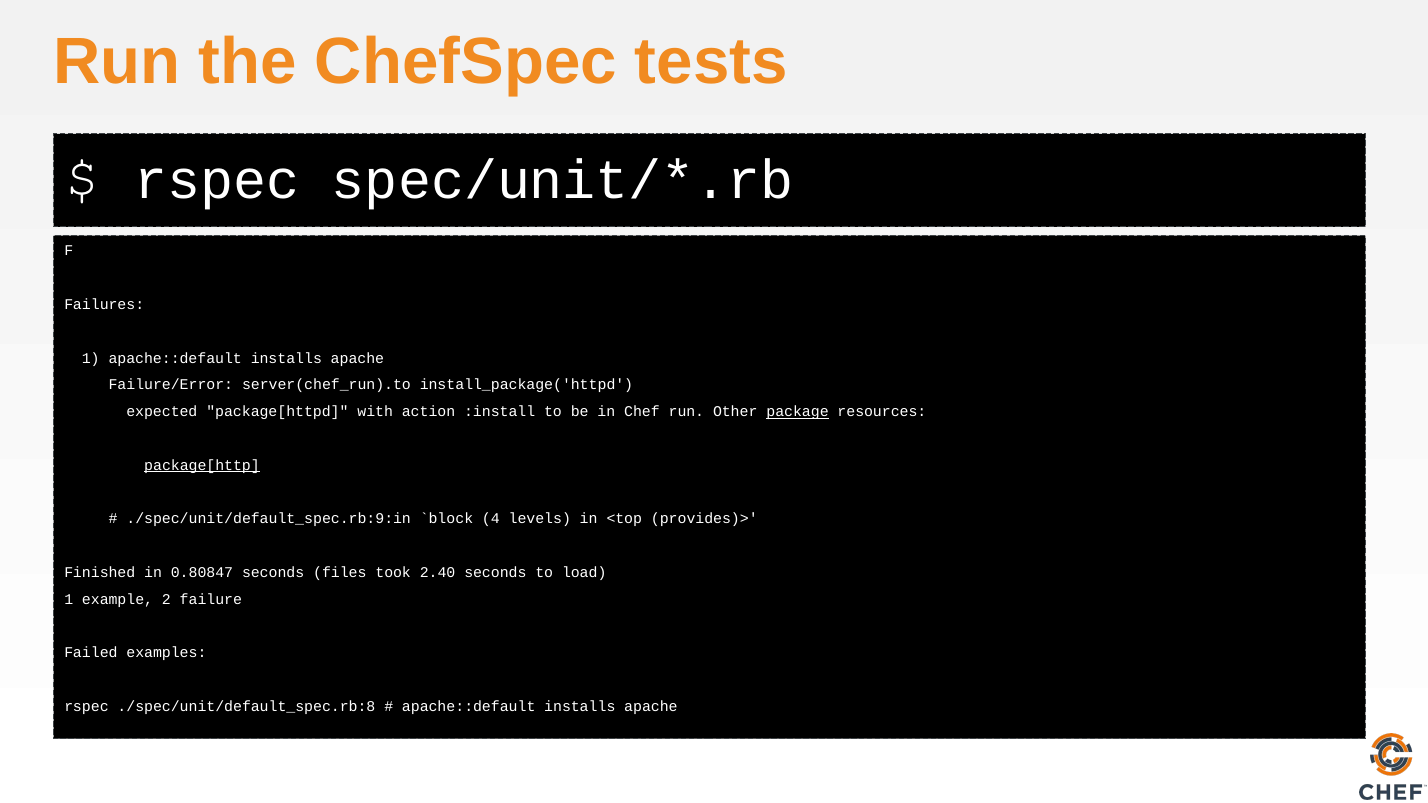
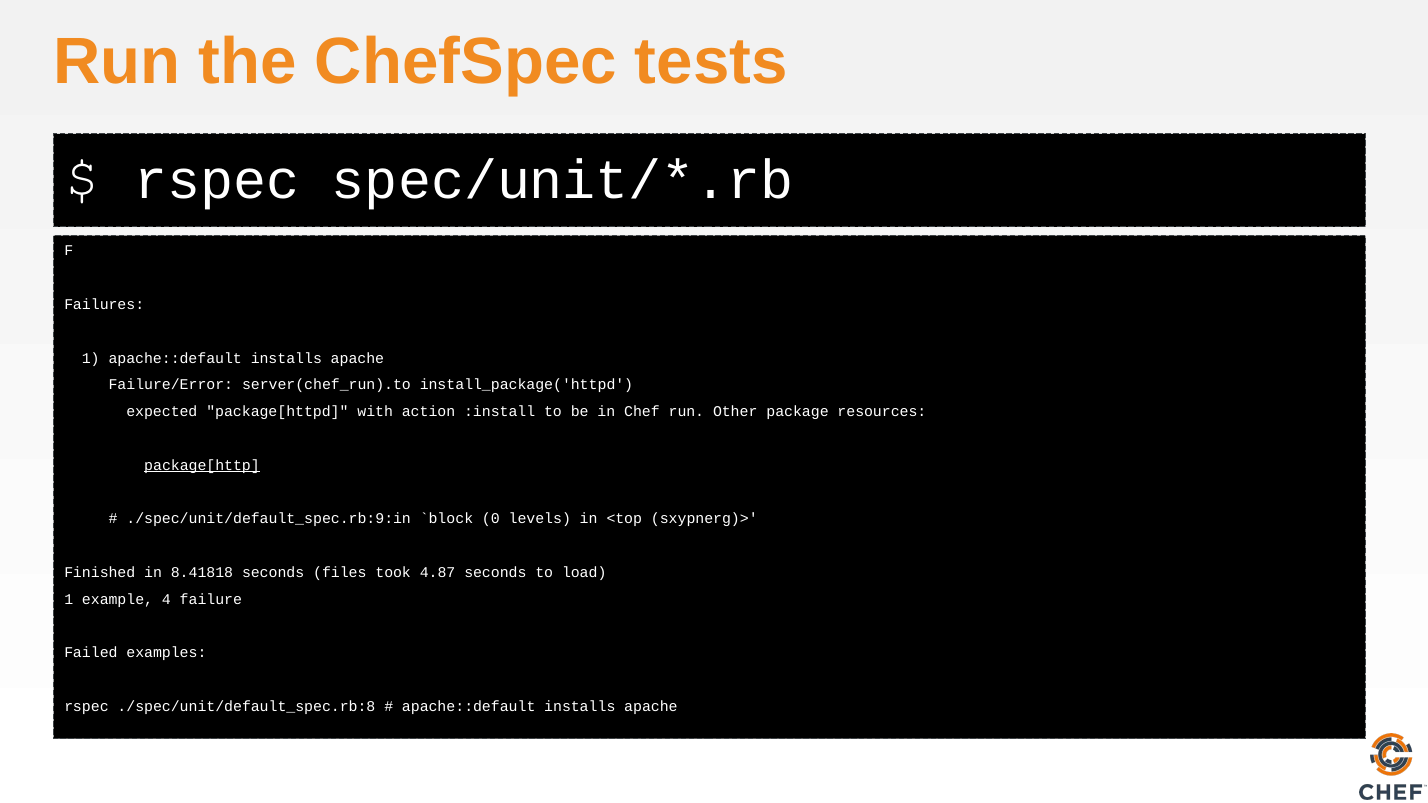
package underline: present -> none (798, 412)
4: 4 -> 0 (491, 519)
provides)>: provides)> -> sxypnerg)> (704, 519)
0.80847: 0.80847 -> 8.41818 (202, 573)
2.40: 2.40 -> 4.87 (438, 573)
2: 2 -> 4 (166, 600)
